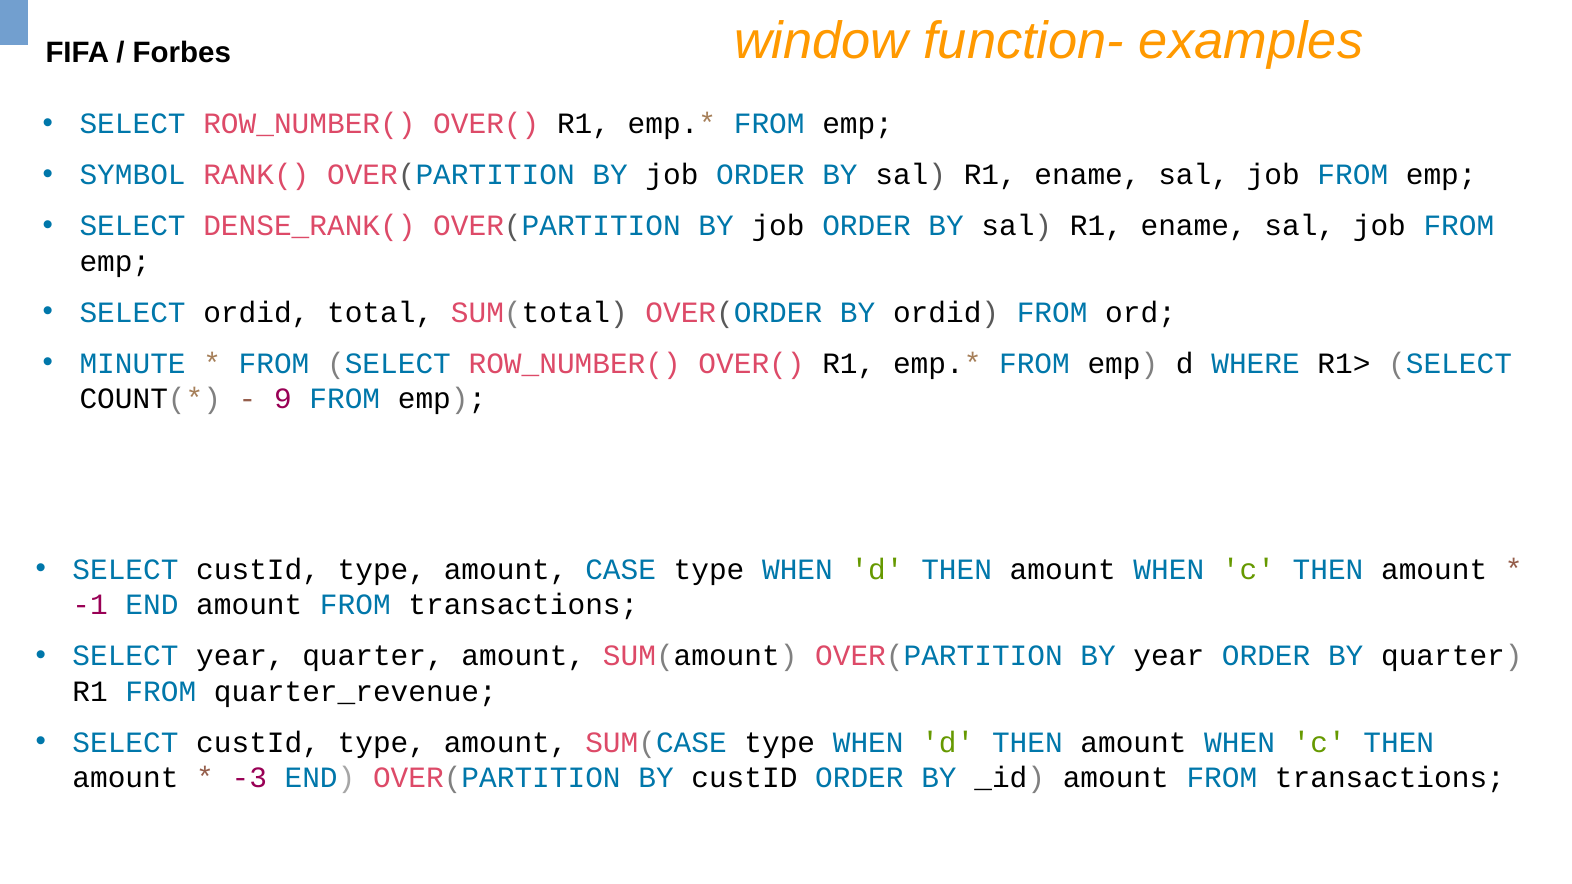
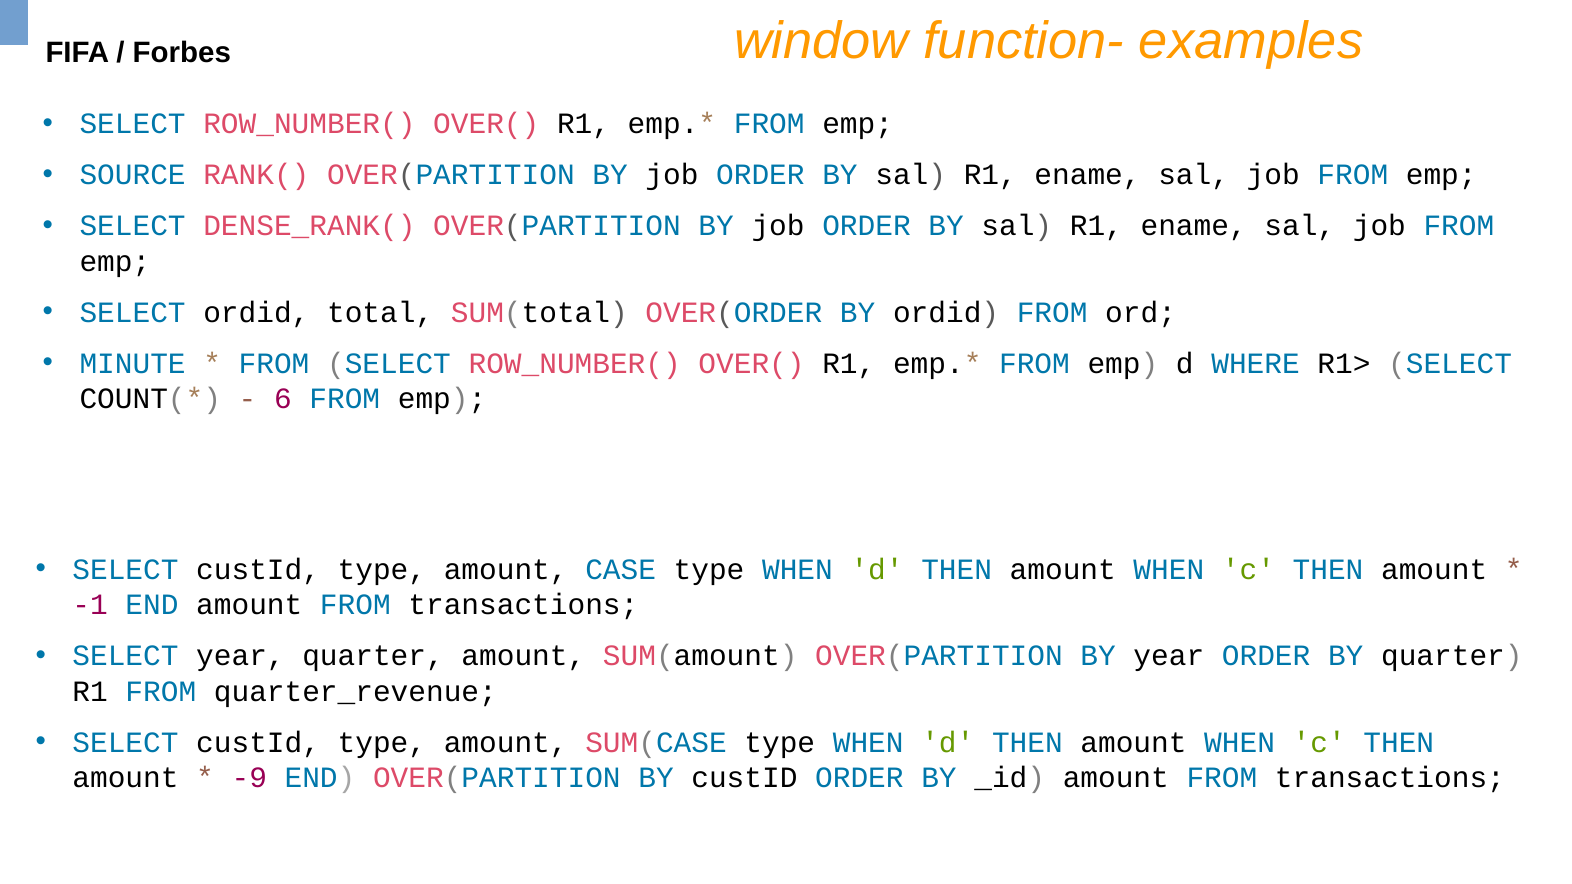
SYMBOL: SYMBOL -> SOURCE (133, 175)
9: 9 -> 6 (283, 399)
-3: -3 -> -9 (249, 778)
